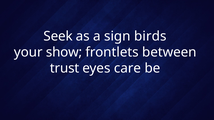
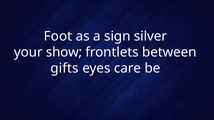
Seek: Seek -> Foot (58, 36)
birds: birds -> silver (150, 36)
trust: trust -> gifts (64, 68)
